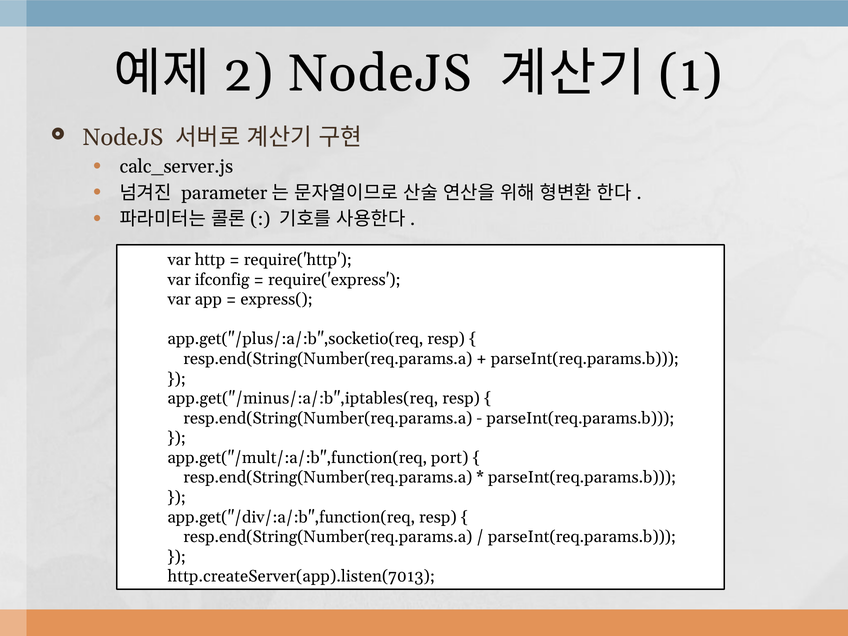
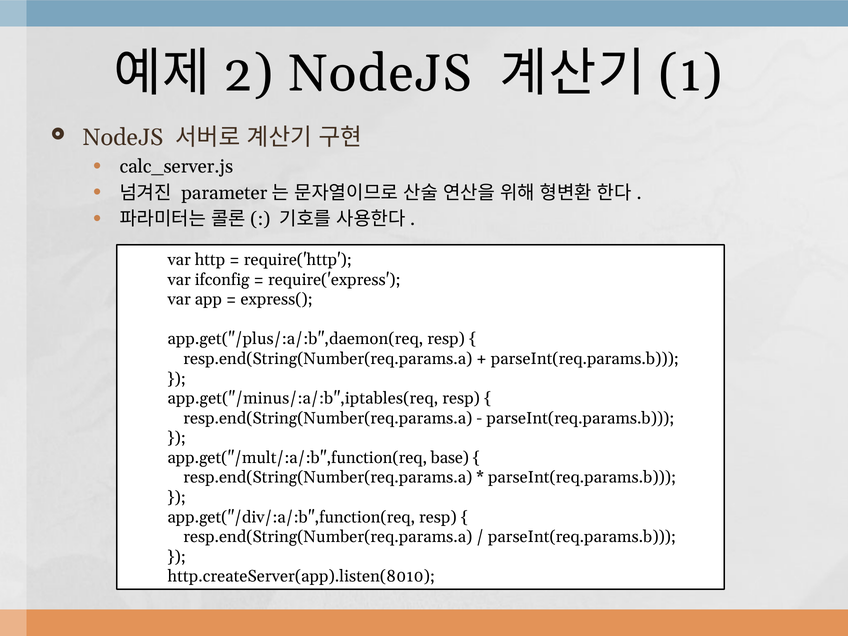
app.get("/plus/:a/:b",socketio(req: app.get("/plus/:a/:b",socketio(req -> app.get("/plus/:a/:b",daemon(req (295, 339)
port: port -> base (450, 458)
http.createServer(app).listen(7013: http.createServer(app).listen(7013 -> http.createServer(app).listen(8010 (301, 577)
